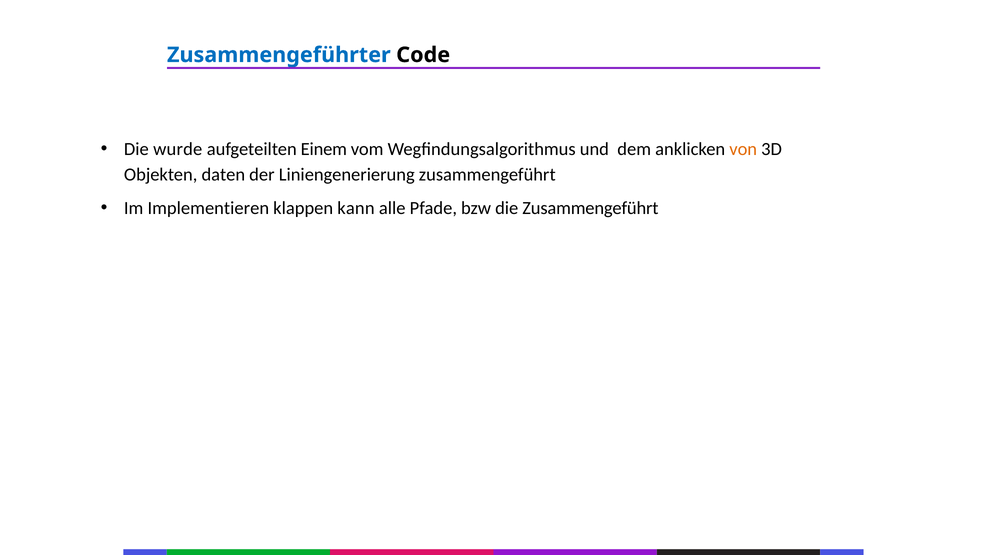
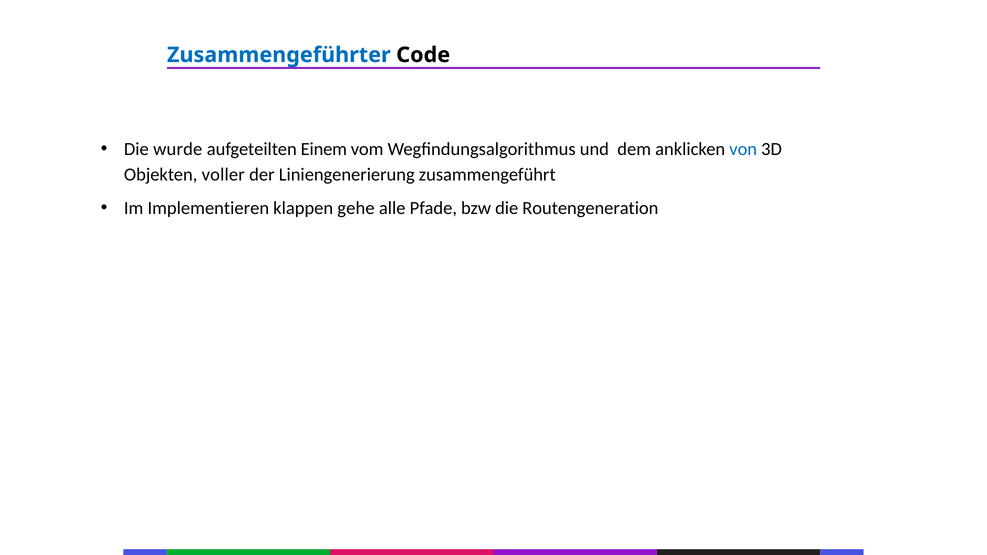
von colour: orange -> blue (743, 149)
daten: daten -> voller (223, 175)
kann: kann -> gehe (356, 208)
die Zusammengeführt: Zusammengeführt -> Routengeneration (590, 208)
